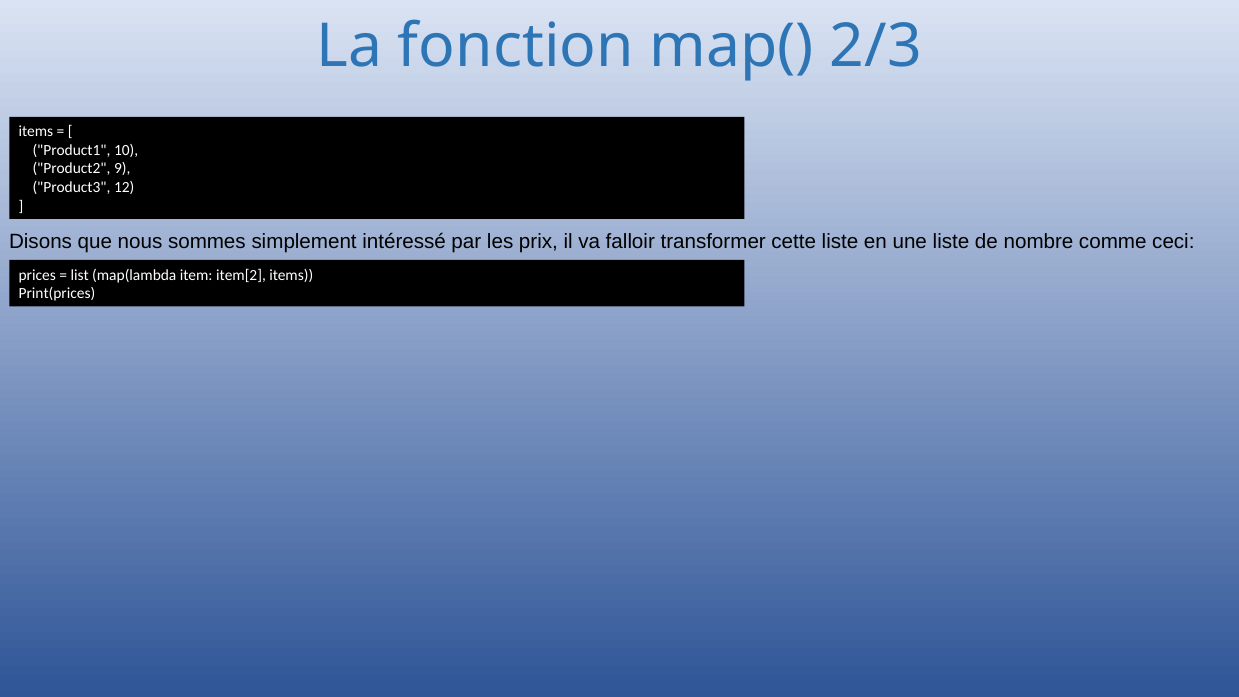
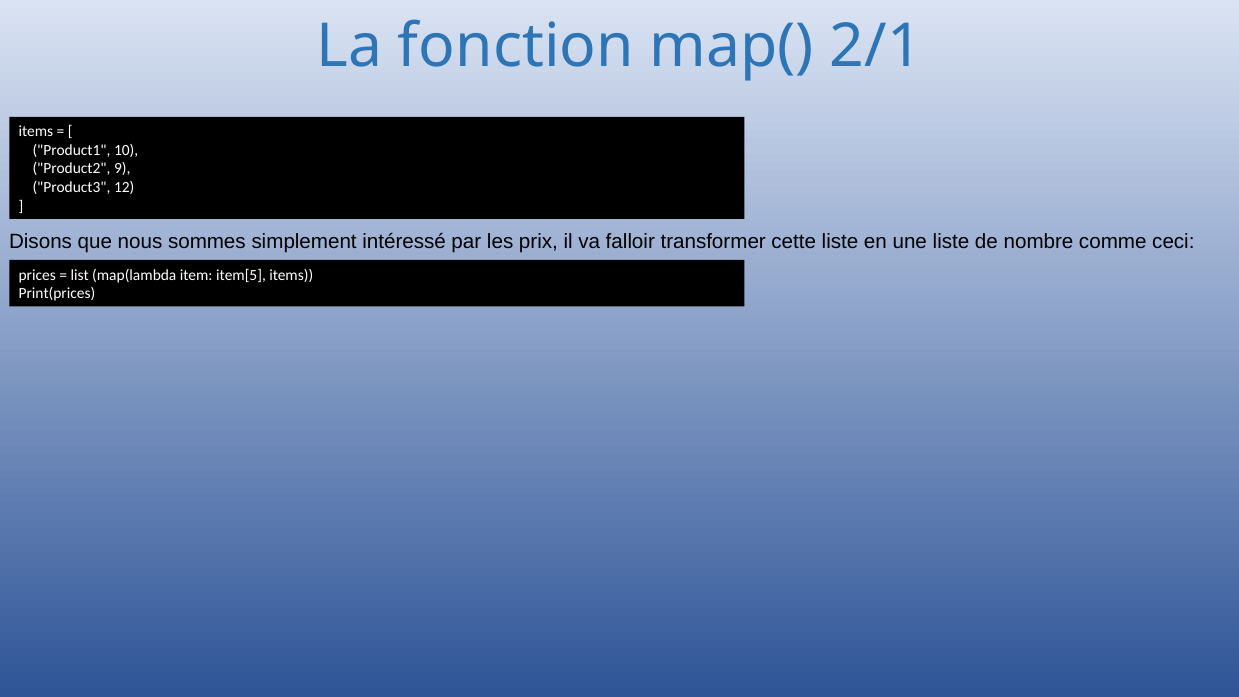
2/3: 2/3 -> 2/1 (876, 46)
item[2: item[2 -> item[5 (241, 275)
